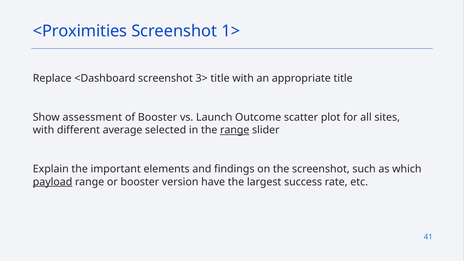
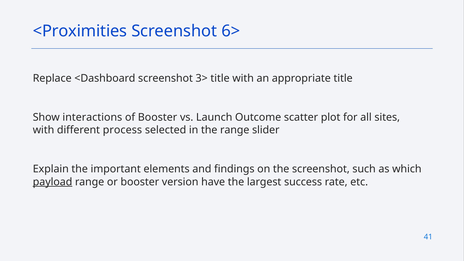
1>: 1> -> 6> (231, 31)
assessment: assessment -> interactions (92, 117)
average: average -> process (122, 130)
range underline: present -> none (235, 130)
